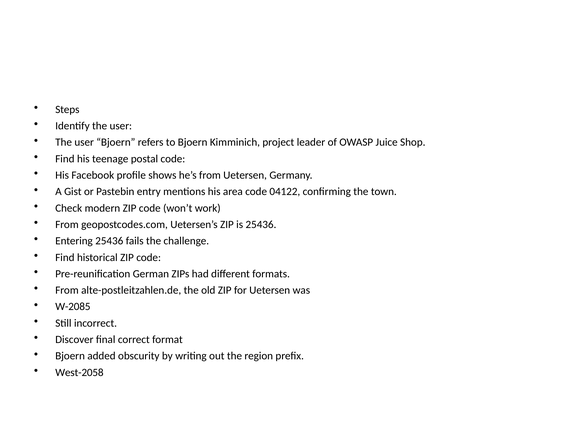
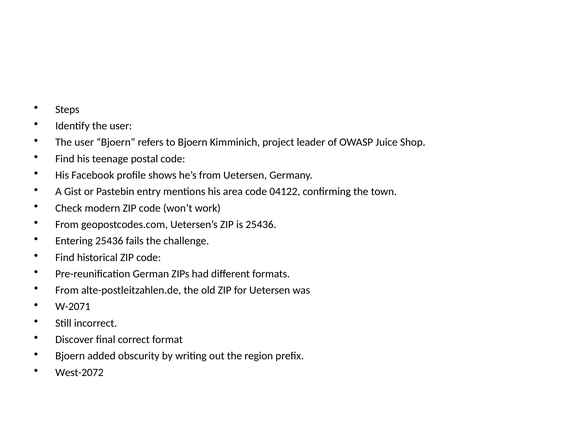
W-2085: W-2085 -> W-2071 (73, 307)
West-2058: West-2058 -> West-2072 (79, 373)
